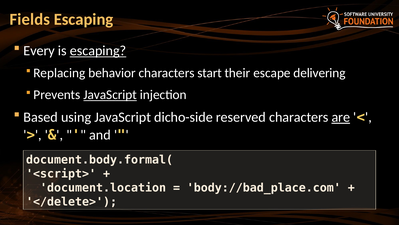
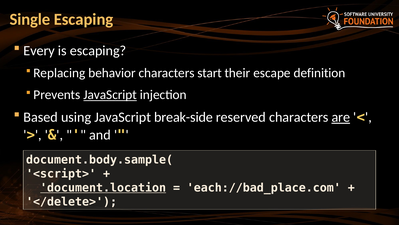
Fields: Fields -> Single (30, 19)
escaping underline: present -> none (98, 51)
delivering: delivering -> definition (319, 73)
dicho-side: dicho-side -> break-side (184, 117)
document.body.formal(: document.body.formal( -> document.body.sample( (100, 159)
document.location underline: none -> present (103, 187)
body://bad_place.com: body://bad_place.com -> each://bad_place.com (264, 187)
